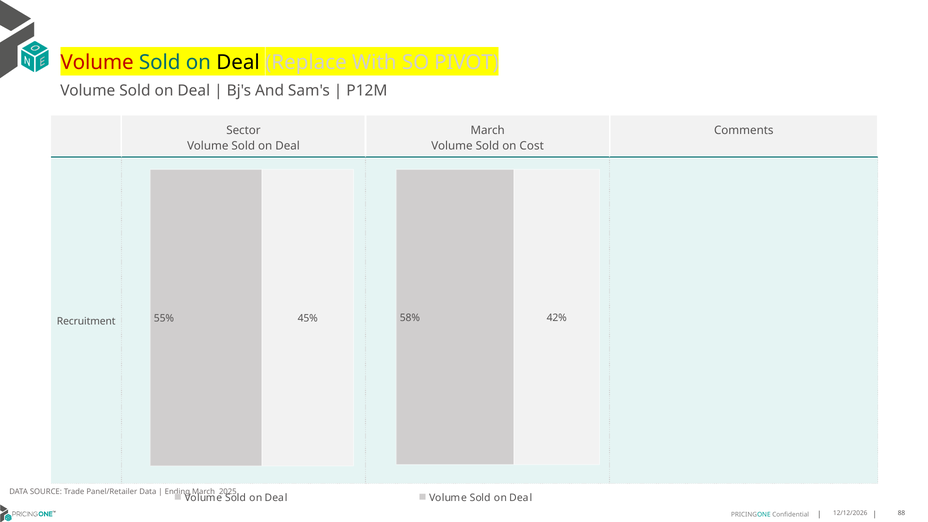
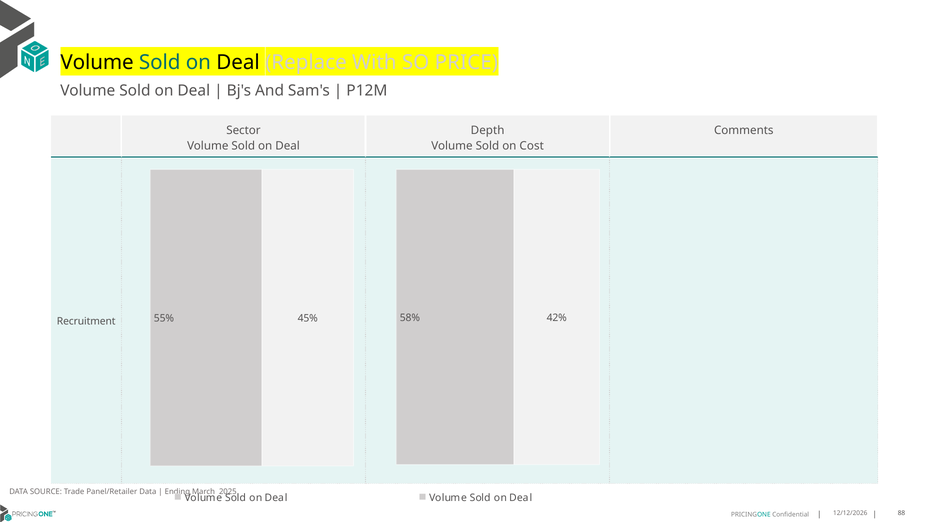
Volume colour: red -> black (97, 62)
PIVOT: PIVOT -> PRICE (466, 62)
March: March -> Depth (488, 130)
